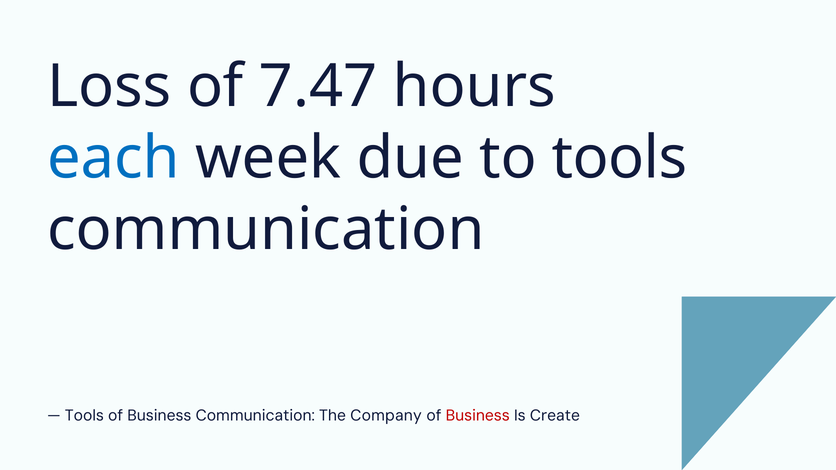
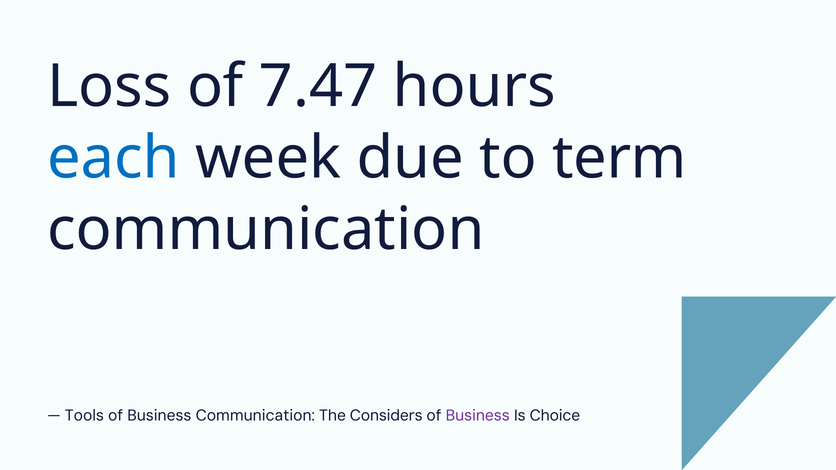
to tools: tools -> term (620, 158)
Company: Company -> Considers (386, 416)
Business colour: red -> purple (478, 416)
Create: Create -> Choice (555, 416)
